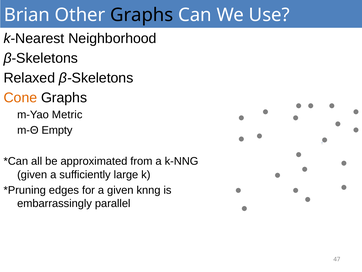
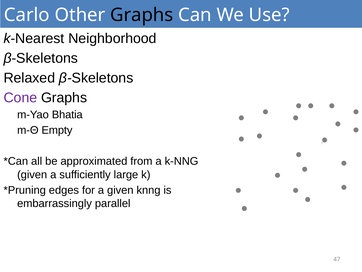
Brian: Brian -> Carlo (27, 15)
Cone colour: orange -> purple (20, 98)
Metric: Metric -> Bhatia (67, 115)
